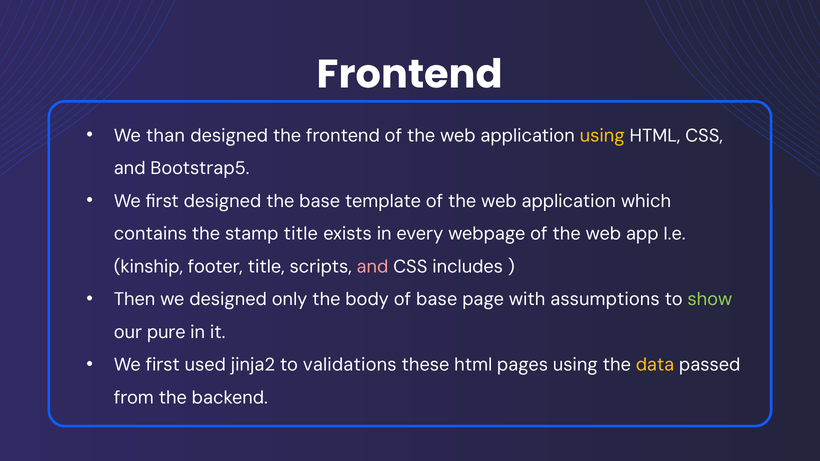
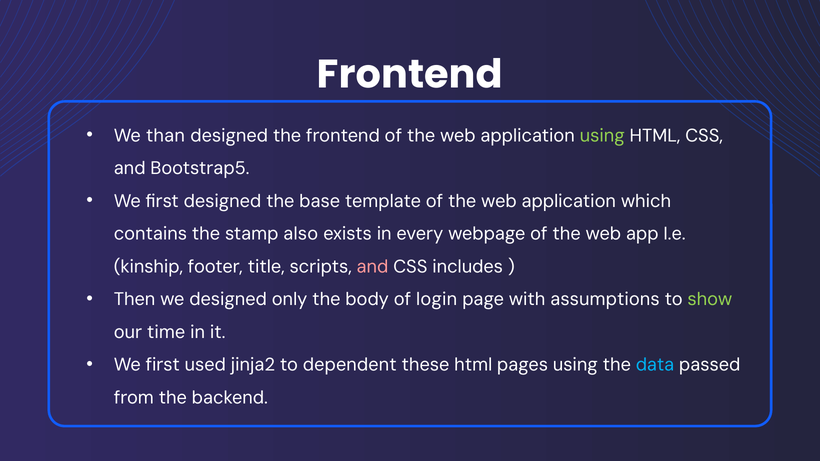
using colour: yellow -> light green (602, 136)
stamp title: title -> also (301, 234)
of base: base -> login (437, 299)
pure: pure -> time (166, 332)
validations: validations -> dependent (350, 365)
data colour: yellow -> light blue (655, 365)
